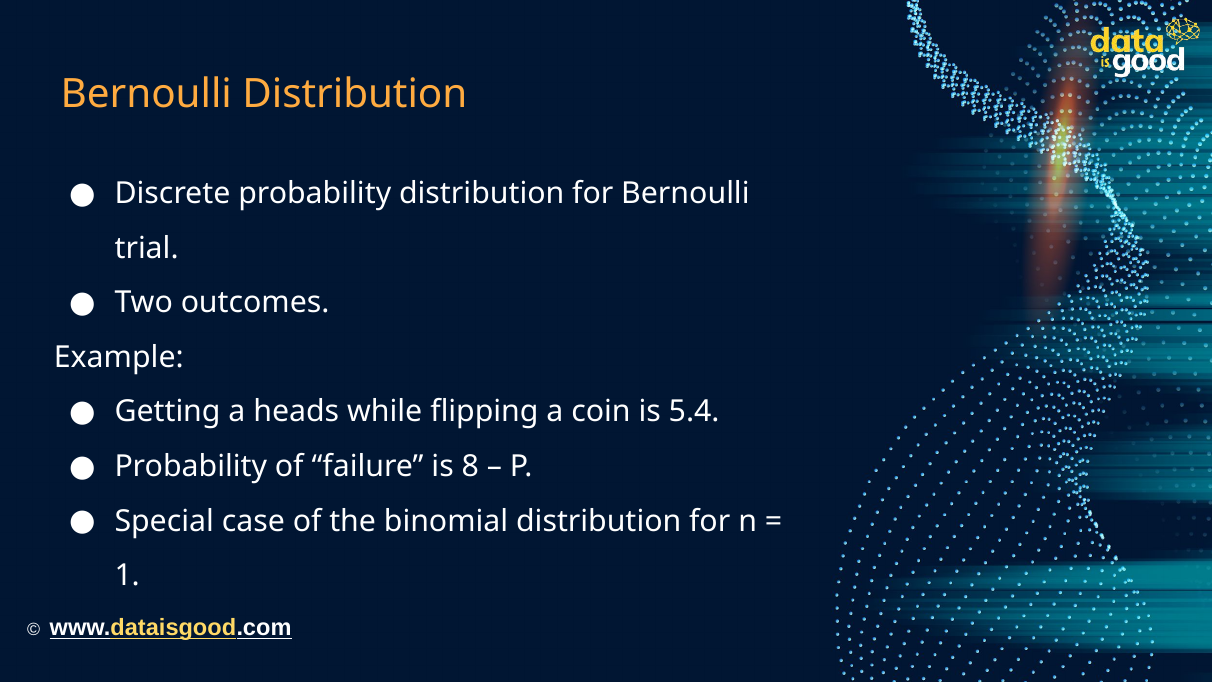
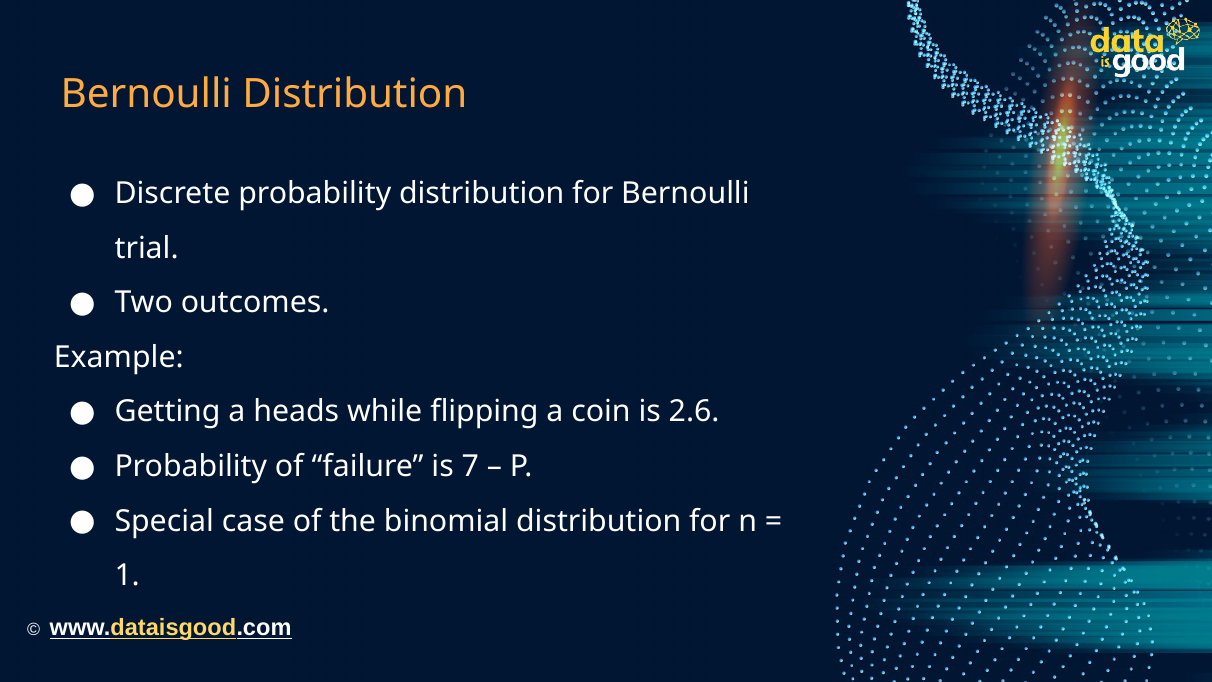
5.4: 5.4 -> 2.6 (694, 412)
8: 8 -> 7 (470, 466)
